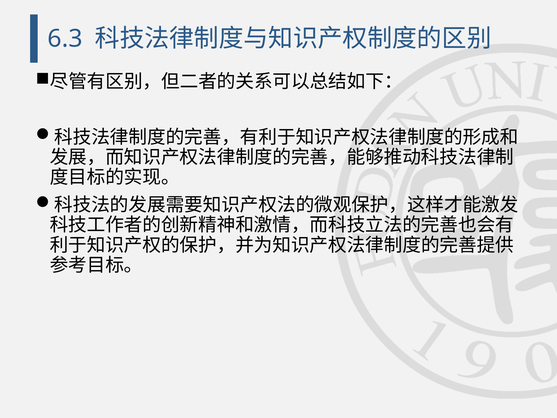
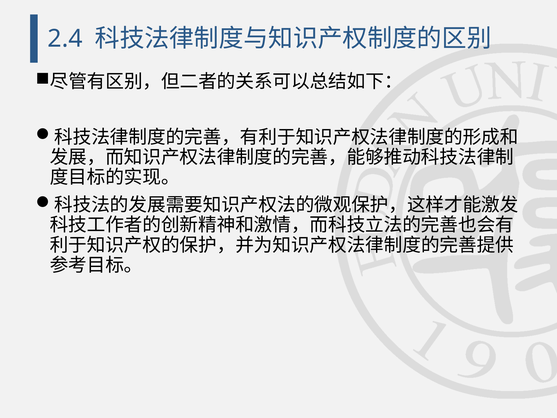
6.3: 6.3 -> 2.4 (65, 39)
